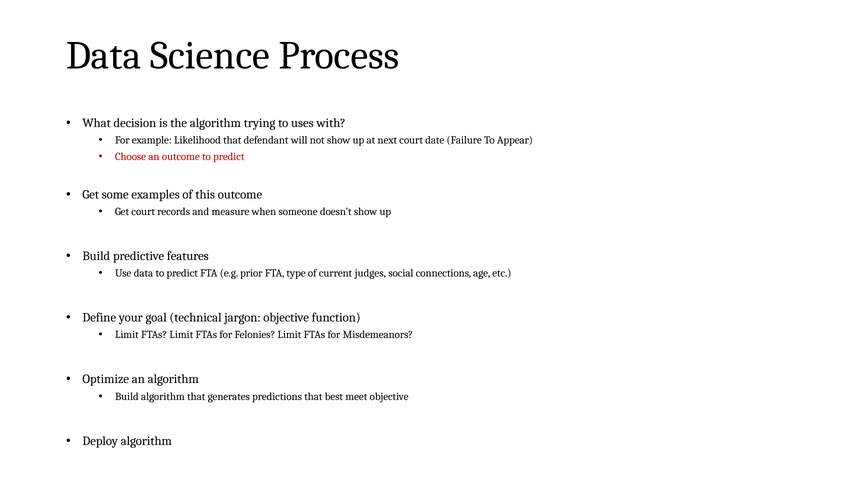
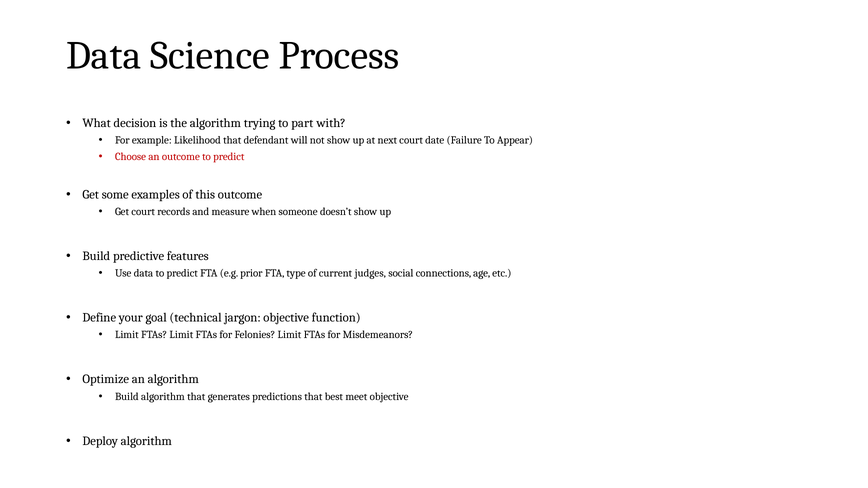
uses: uses -> part (302, 123)
